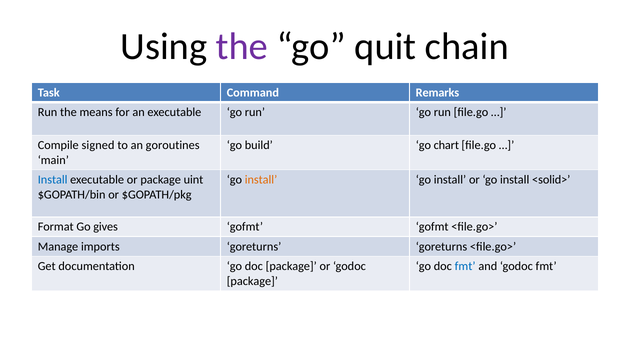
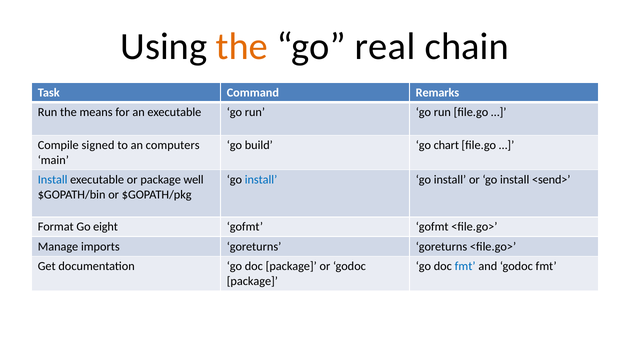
the colour: purple -> orange (242, 46)
quit: quit -> real (385, 46)
goroutines: goroutines -> computers (173, 145)
uint: uint -> well (194, 180)
install colour: orange -> blue (261, 180)
<solid>: <solid> -> <send> (551, 180)
gives: gives -> eight (106, 227)
